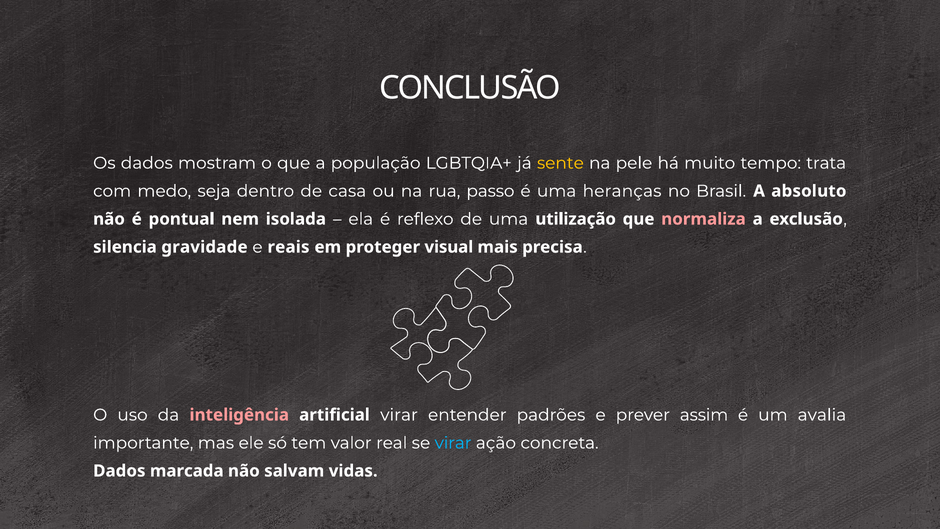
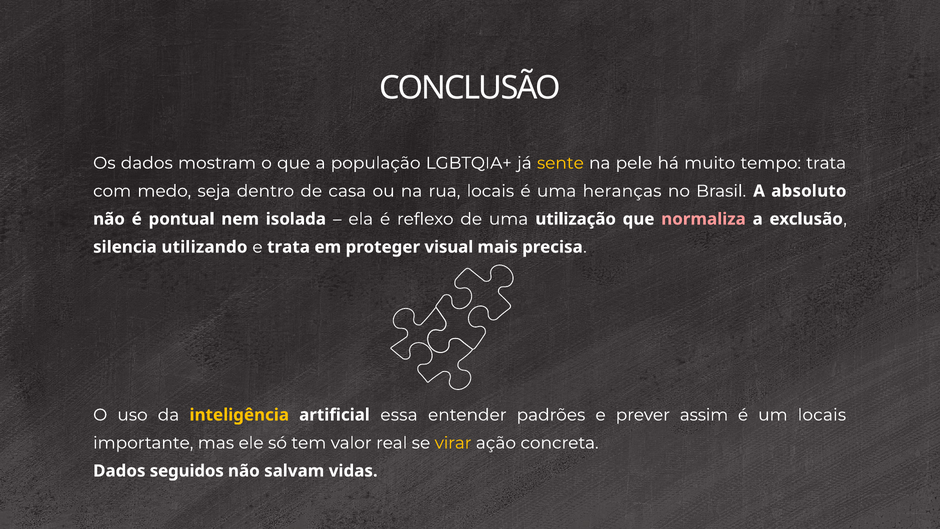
rua passo: passo -> locais (490, 191)
gravidade: gravidade -> utilizando (204, 247)
e reais: reais -> trata (289, 247)
inteligência colour: pink -> yellow (239, 415)
artificial virar: virar -> essa (399, 415)
um avalia: avalia -> locais (822, 415)
virar colour: light blue -> yellow (453, 443)
marcada: marcada -> seguidos (187, 471)
